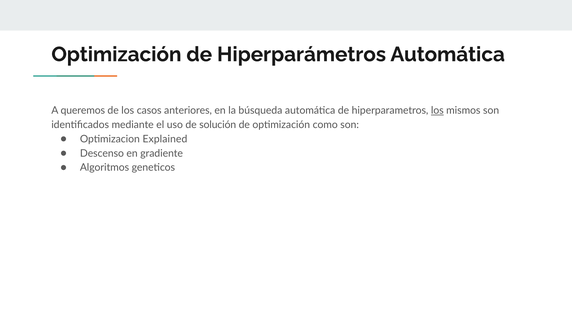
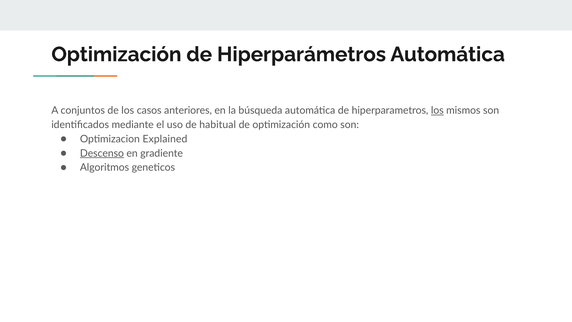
queremos: queremos -> conjuntos (83, 110)
solución: solución -> habitual (218, 125)
Descenso underline: none -> present (102, 153)
